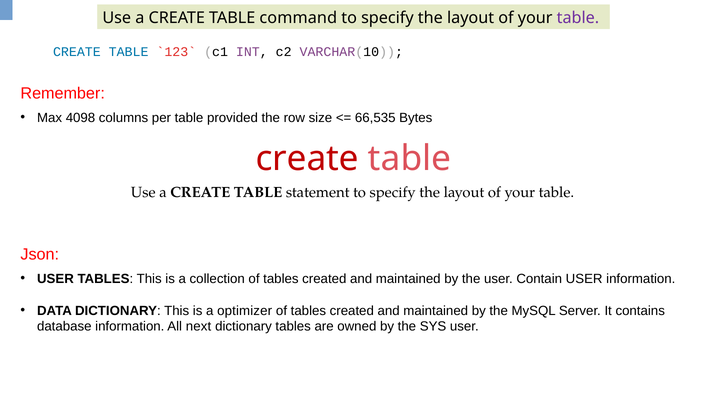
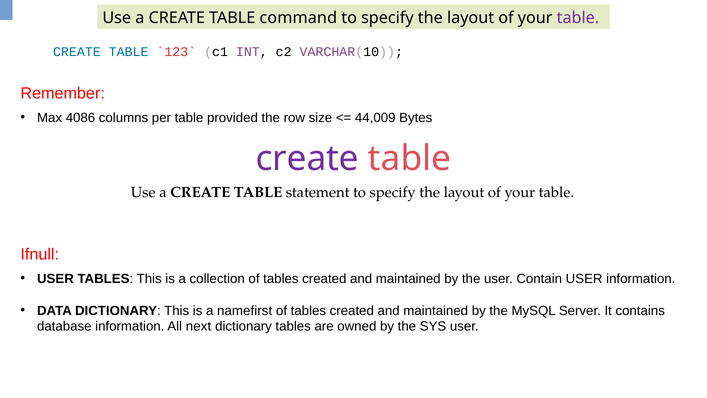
4098: 4098 -> 4086 (80, 118)
66,535: 66,535 -> 44,009 (375, 118)
create colour: red -> purple (307, 158)
Json: Json -> Ifnull (40, 254)
optimizer: optimizer -> namefirst (245, 310)
